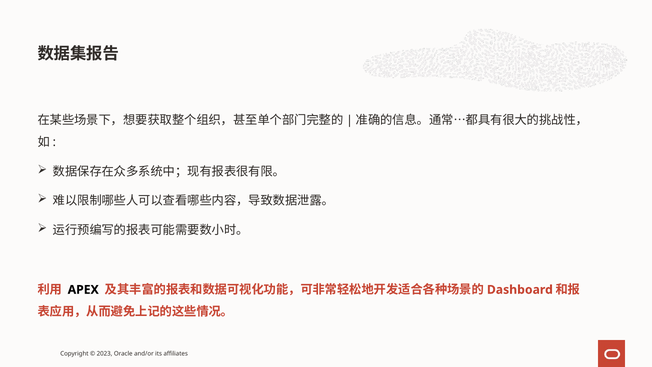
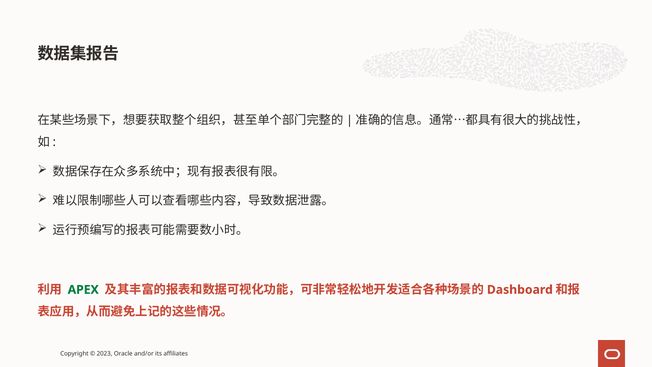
APEX colour: black -> green (83, 290)
